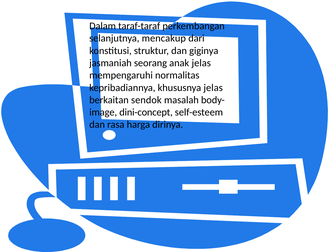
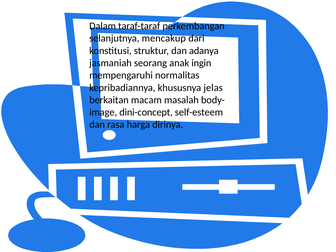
giginya: giginya -> adanya (204, 51)
anak jelas: jelas -> ingin (201, 63)
sendok: sendok -> macam (146, 100)
